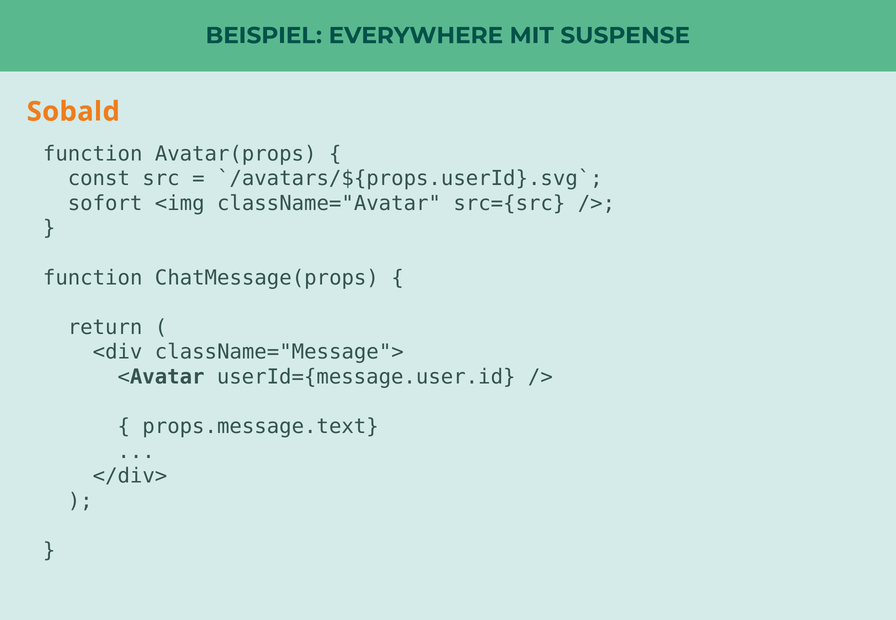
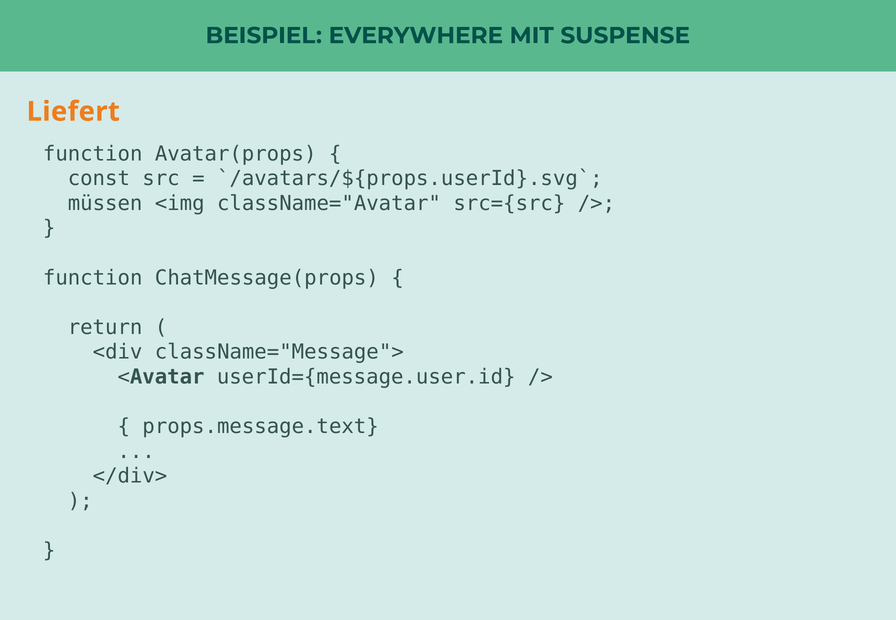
Sobald: Sobald -> Liefert (73, 112)
sofort: sofort -> müssen (105, 203)
